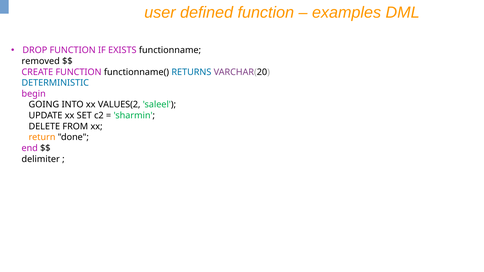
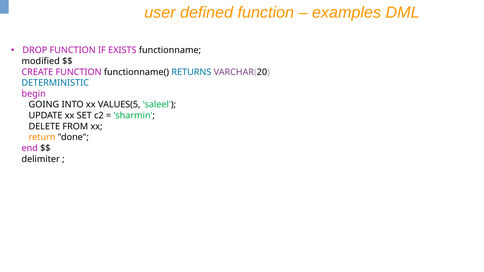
removed: removed -> modified (41, 61)
VALUES(2: VALUES(2 -> VALUES(5 (119, 105)
